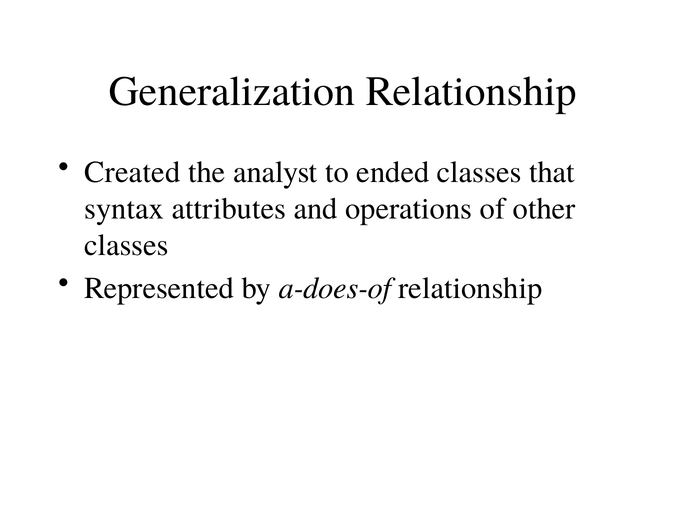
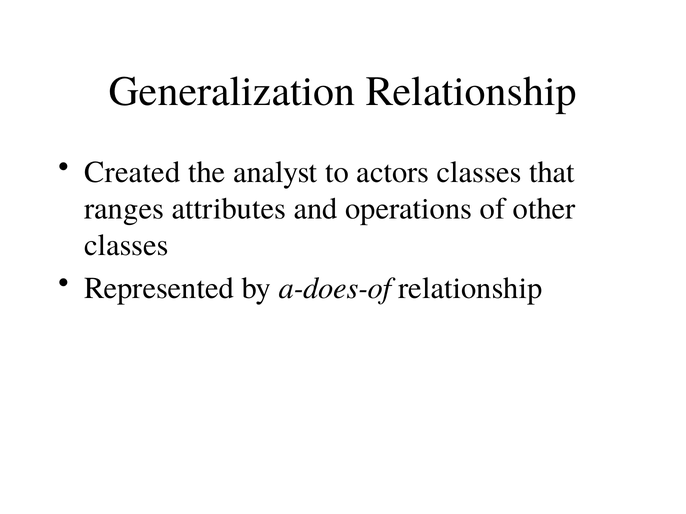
ended: ended -> actors (393, 172)
syntax: syntax -> ranges (124, 209)
